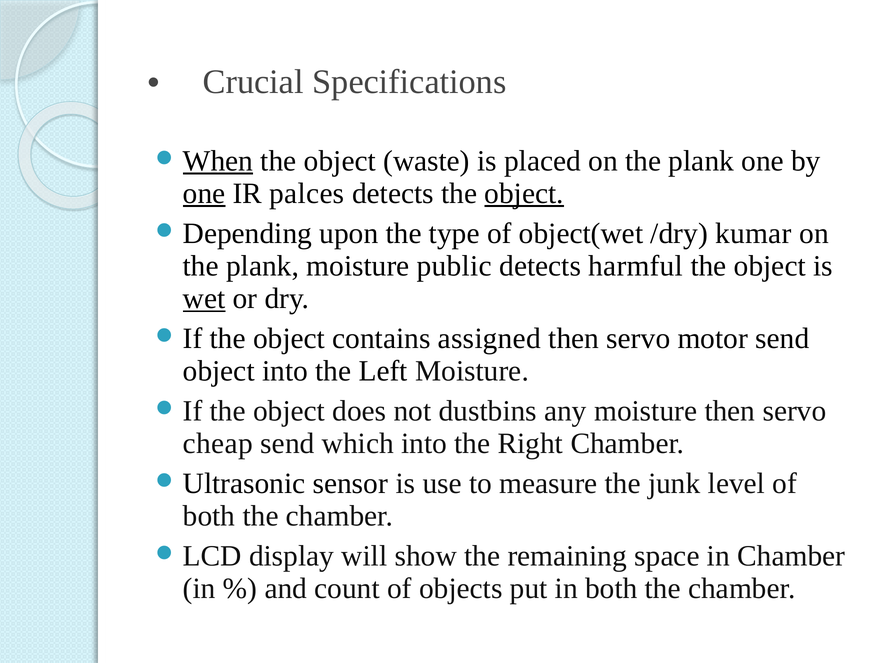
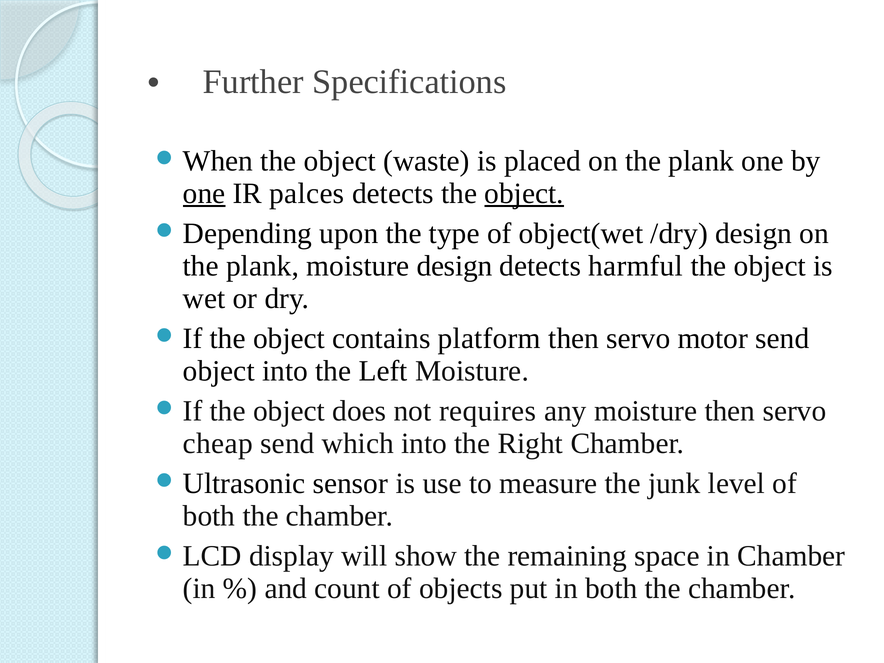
Crucial: Crucial -> Further (253, 82)
When underline: present -> none (218, 161)
/dry kumar: kumar -> design (754, 233)
moisture public: public -> design (455, 266)
wet underline: present -> none (204, 299)
assigned: assigned -> platform (489, 338)
dustbins: dustbins -> requires (488, 411)
